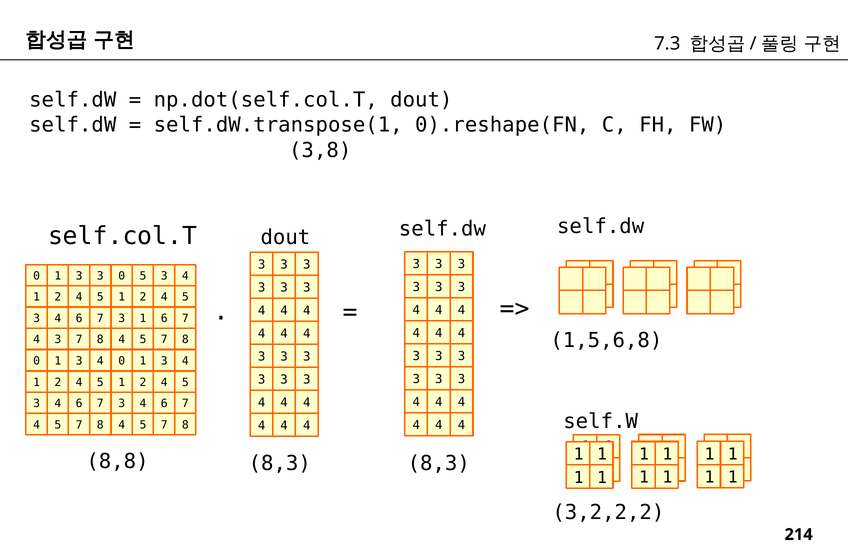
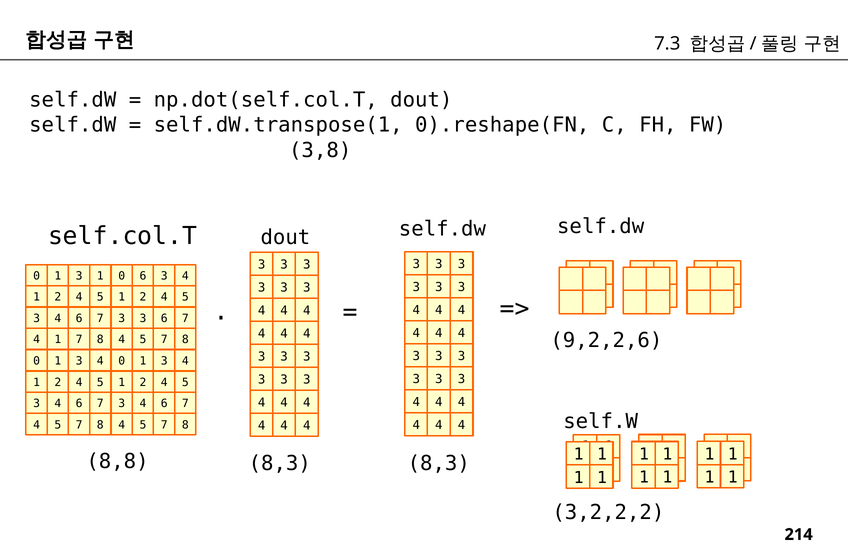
3 3: 3 -> 1 (100, 276)
0 5: 5 -> 6 (143, 276)
1: 1 -> 3 (143, 318)
1,5,6,8: 1,5,6,8 -> 9,2,2,6 (606, 340)
3: 3 -> 1 (58, 340)
